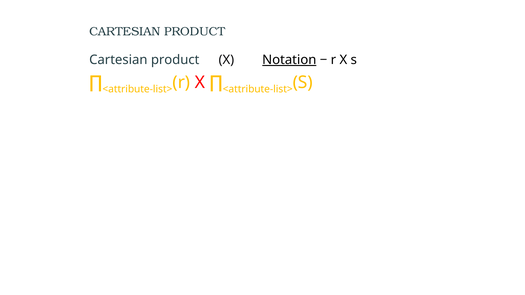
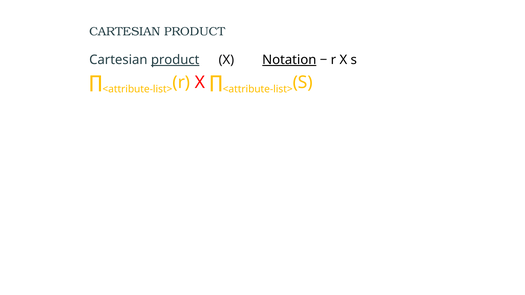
product underline: none -> present (175, 60)
